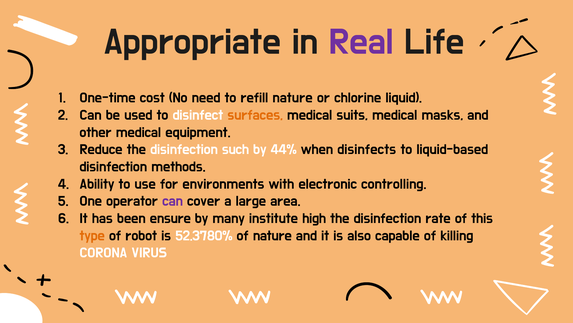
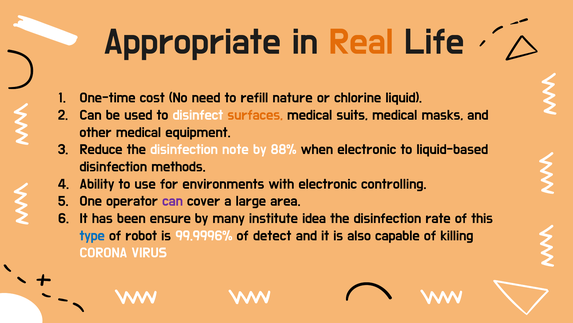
Real colour: purple -> orange (361, 42)
such: such -> note (235, 149)
44%: 44% -> 88% (284, 149)
when disinfects: disinfects -> electronic (367, 149)
high: high -> idea (314, 218)
type colour: orange -> blue (92, 235)
52.3780%: 52.3780% -> 99.9996% (204, 235)
of nature: nature -> detect (272, 235)
